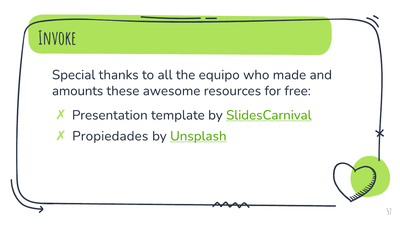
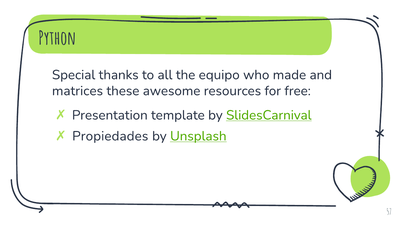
Invoke: Invoke -> Python (57, 38)
amounts: amounts -> matrices (77, 91)
